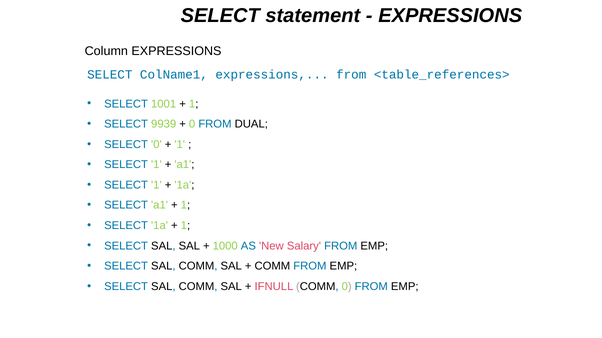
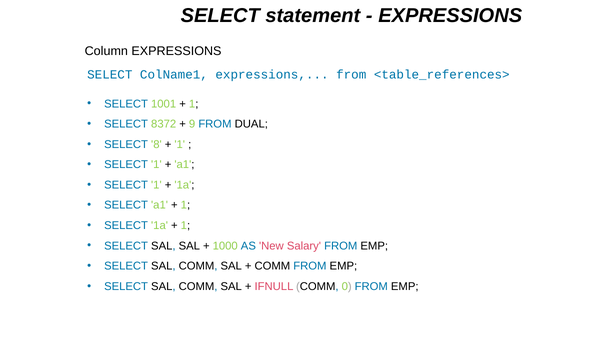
9939: 9939 -> 8372 (164, 124)
0: 0 -> 9 (192, 124)
SELECT 0: 0 -> 8 (156, 145)
